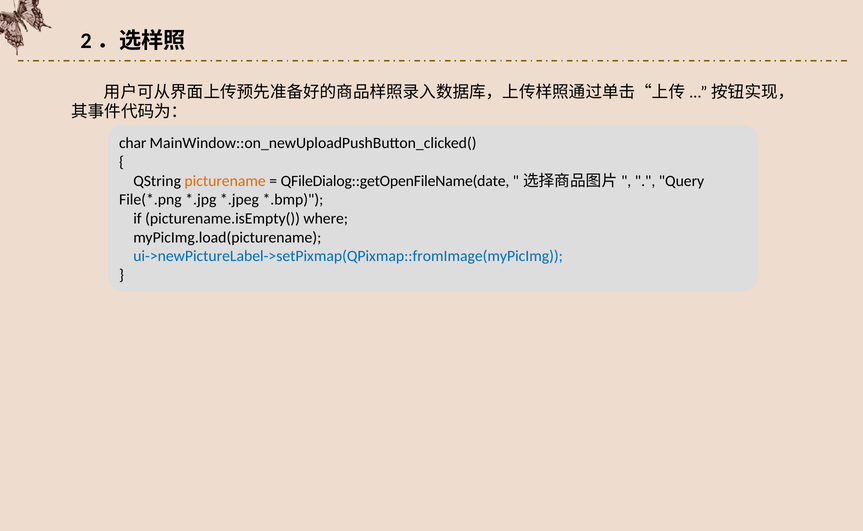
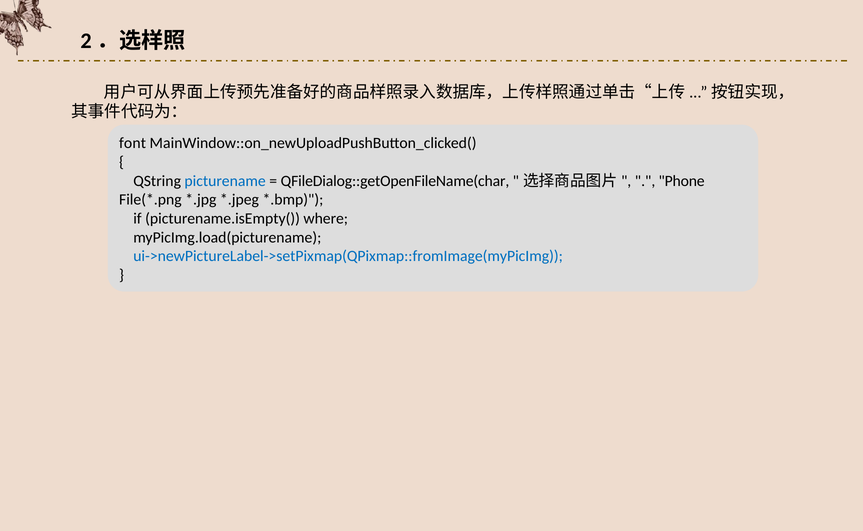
char: char -> font (133, 143)
picturename colour: orange -> blue (225, 181)
QFileDialog::getOpenFileName(date: QFileDialog::getOpenFileName(date -> QFileDialog::getOpenFileName(char (395, 181)
Query: Query -> Phone (682, 181)
